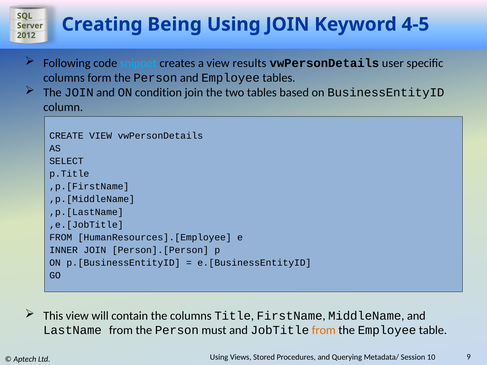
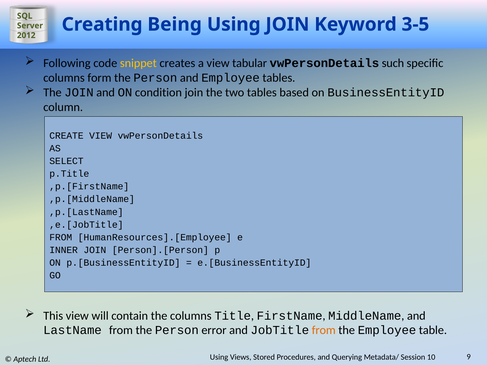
4-5: 4-5 -> 3-5 (415, 24)
snippet colour: light blue -> yellow (138, 63)
results: results -> tabular (250, 63)
user: user -> such (393, 63)
must: must -> error (214, 331)
